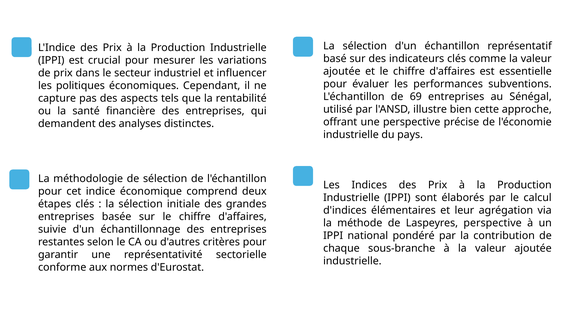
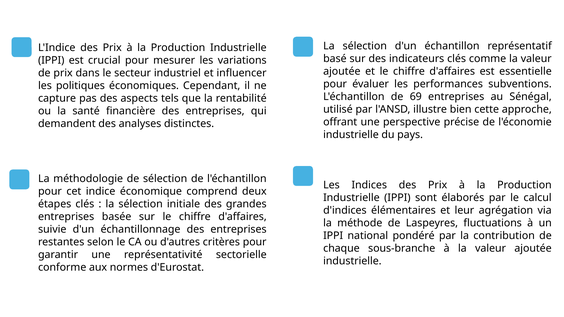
Laspeyres perspective: perspective -> fluctuations (493, 223)
